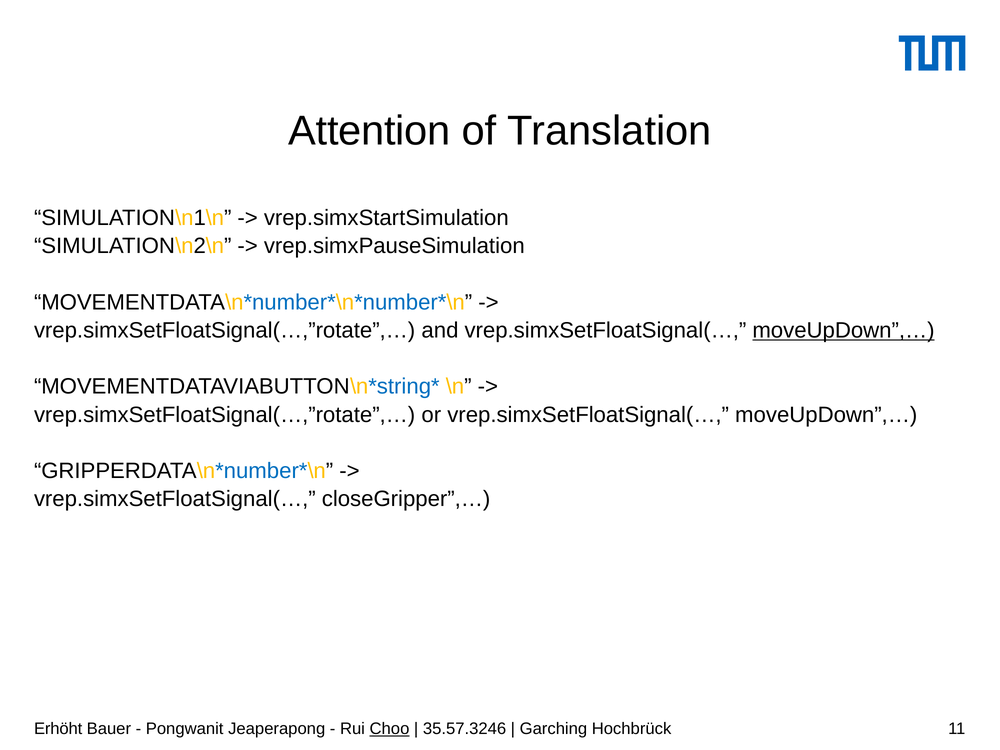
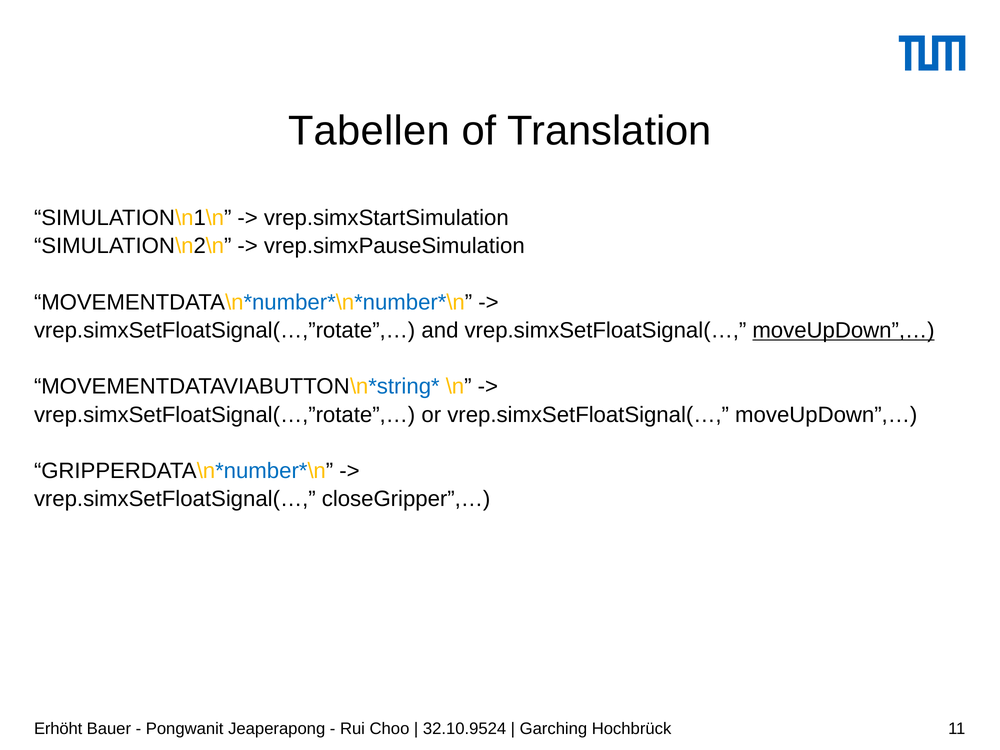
Attention: Attention -> Tabellen (369, 131)
Choo underline: present -> none (389, 729)
35.57.3246: 35.57.3246 -> 32.10.9524 (465, 729)
